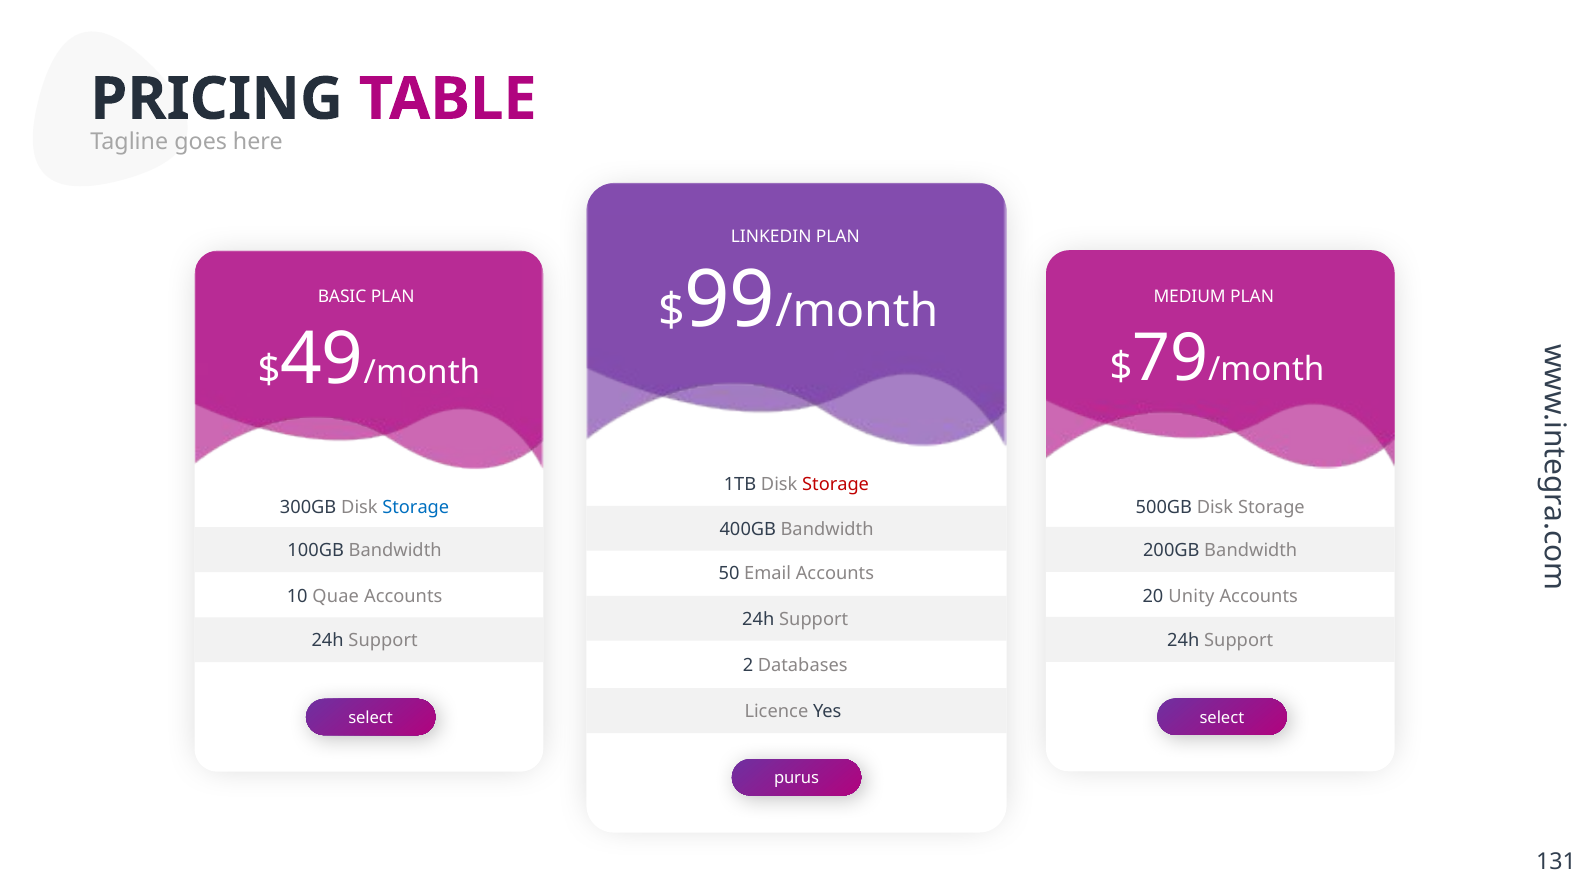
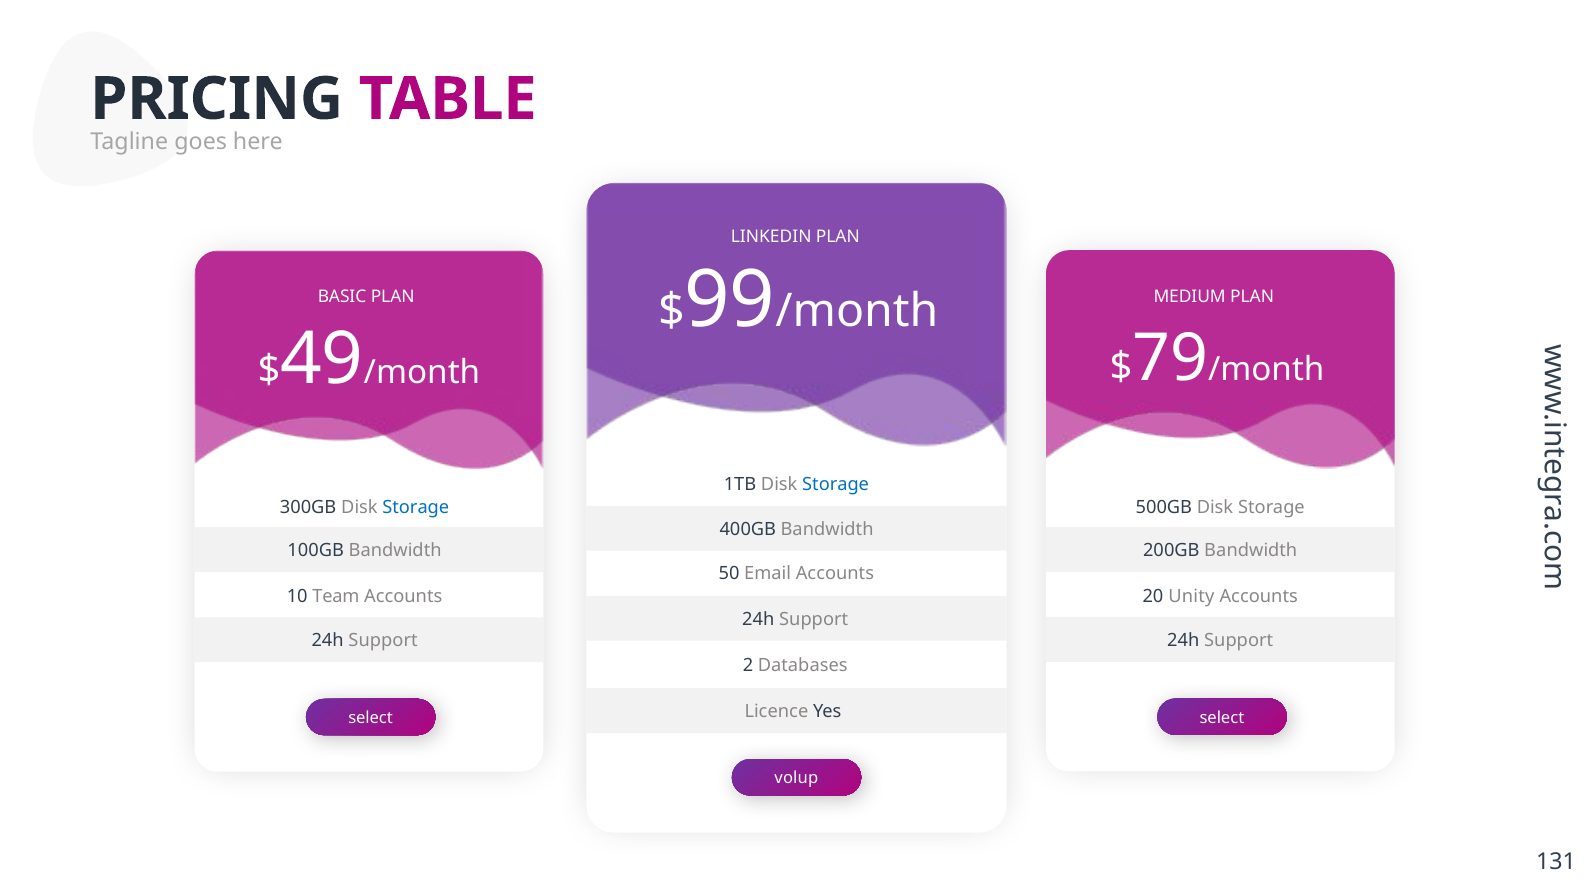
Storage colour: red -> blue (836, 485)
Quae: Quae -> Team (336, 597)
purus: purus -> volup (796, 778)
